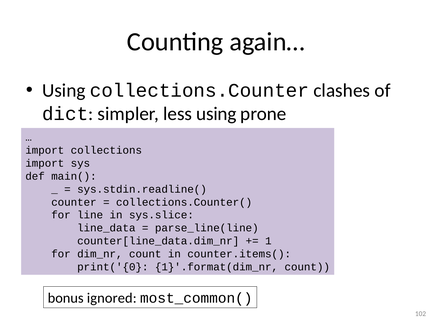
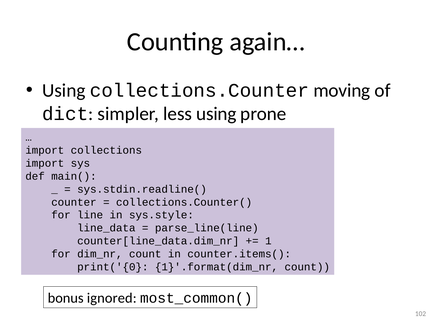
clashes: clashes -> moving (342, 91)
sys.slice: sys.slice -> sys.style (161, 215)
